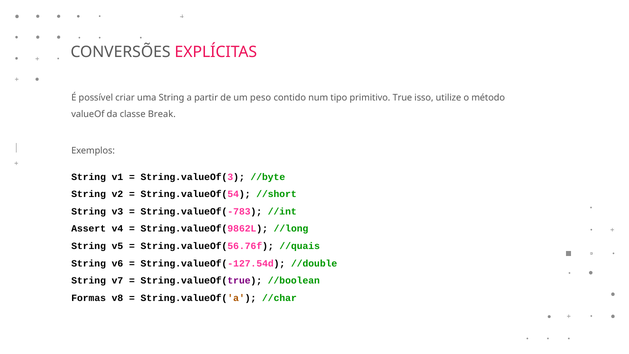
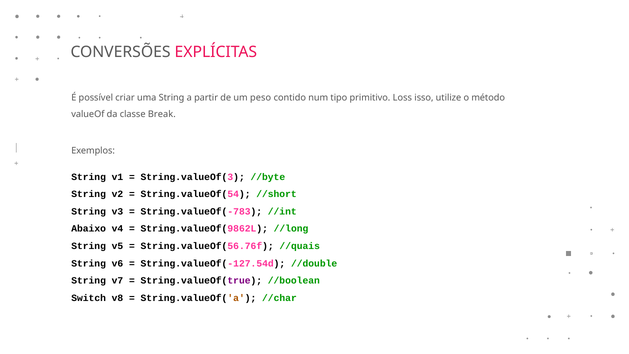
True: True -> Loss (402, 98)
Assert: Assert -> Abaixo (89, 229)
Formas: Formas -> Switch (89, 298)
